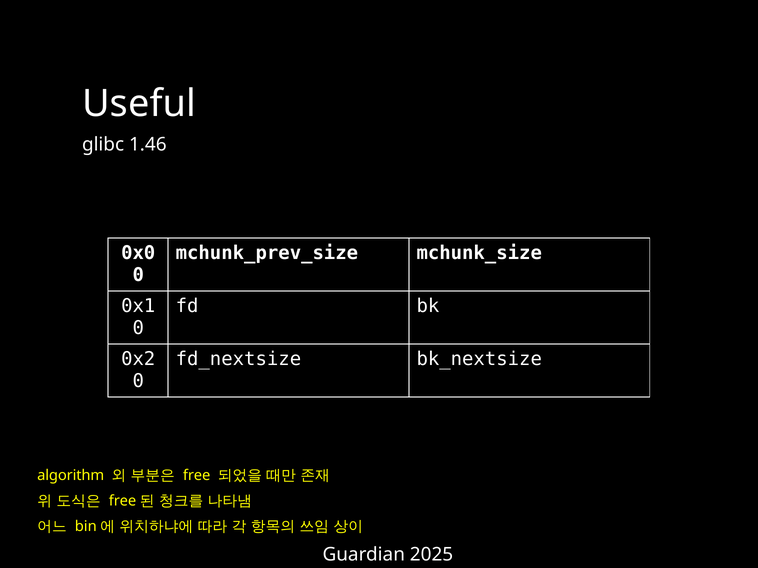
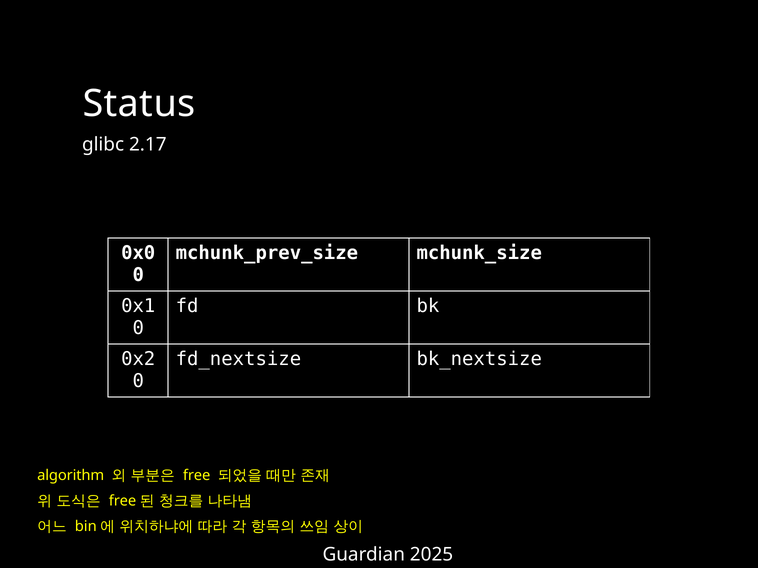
Useful: Useful -> Status (139, 104)
1.46: 1.46 -> 2.17 (148, 145)
